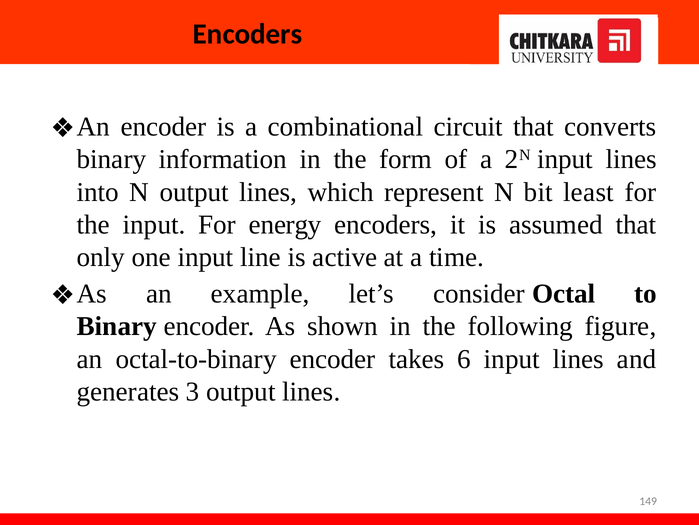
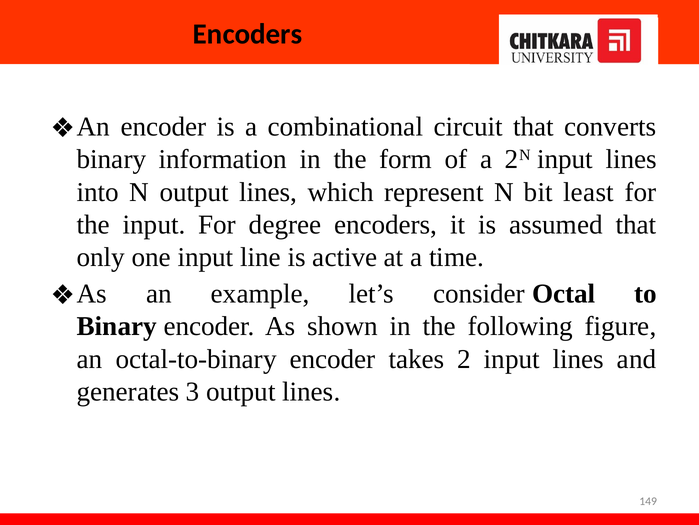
energy: energy -> degree (285, 224)
6: 6 -> 2 (464, 359)
